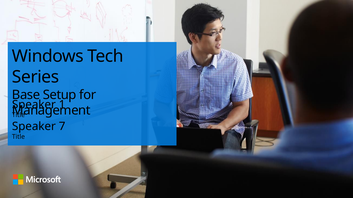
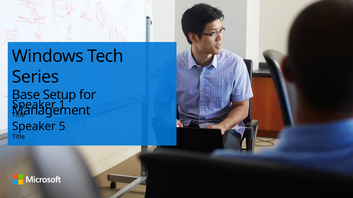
7: 7 -> 5 (62, 127)
